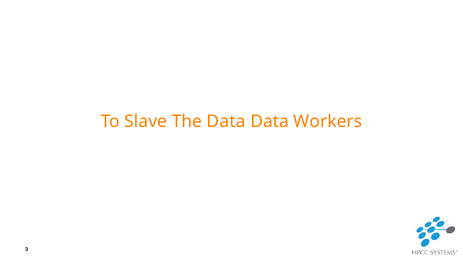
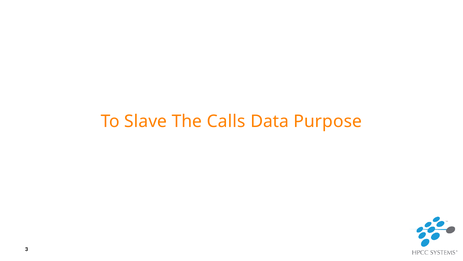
The Data: Data -> Calls (226, 121)
Workers: Workers -> Purpose (328, 121)
